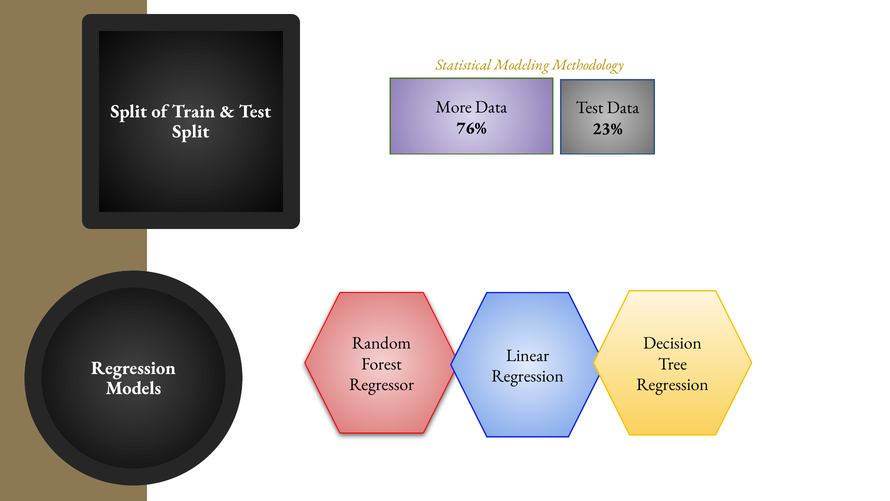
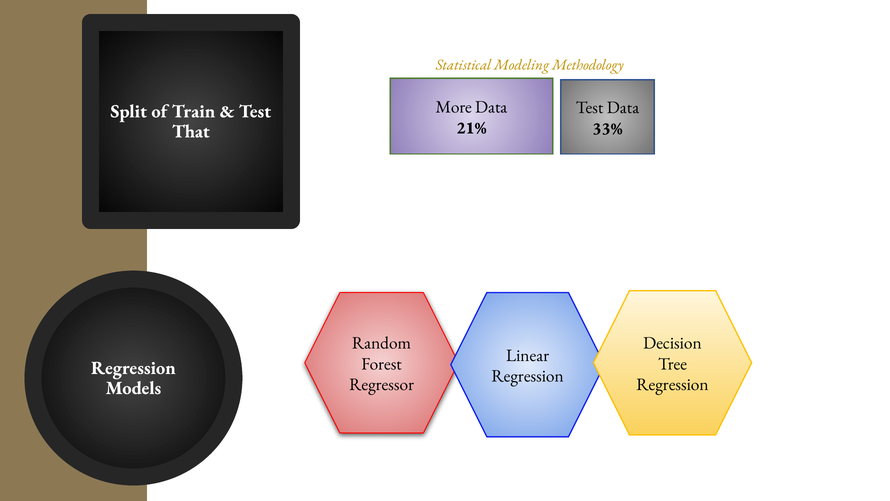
76%: 76% -> 21% (471, 128)
23%: 23% -> 33% (608, 128)
Split: Split -> That (191, 131)
